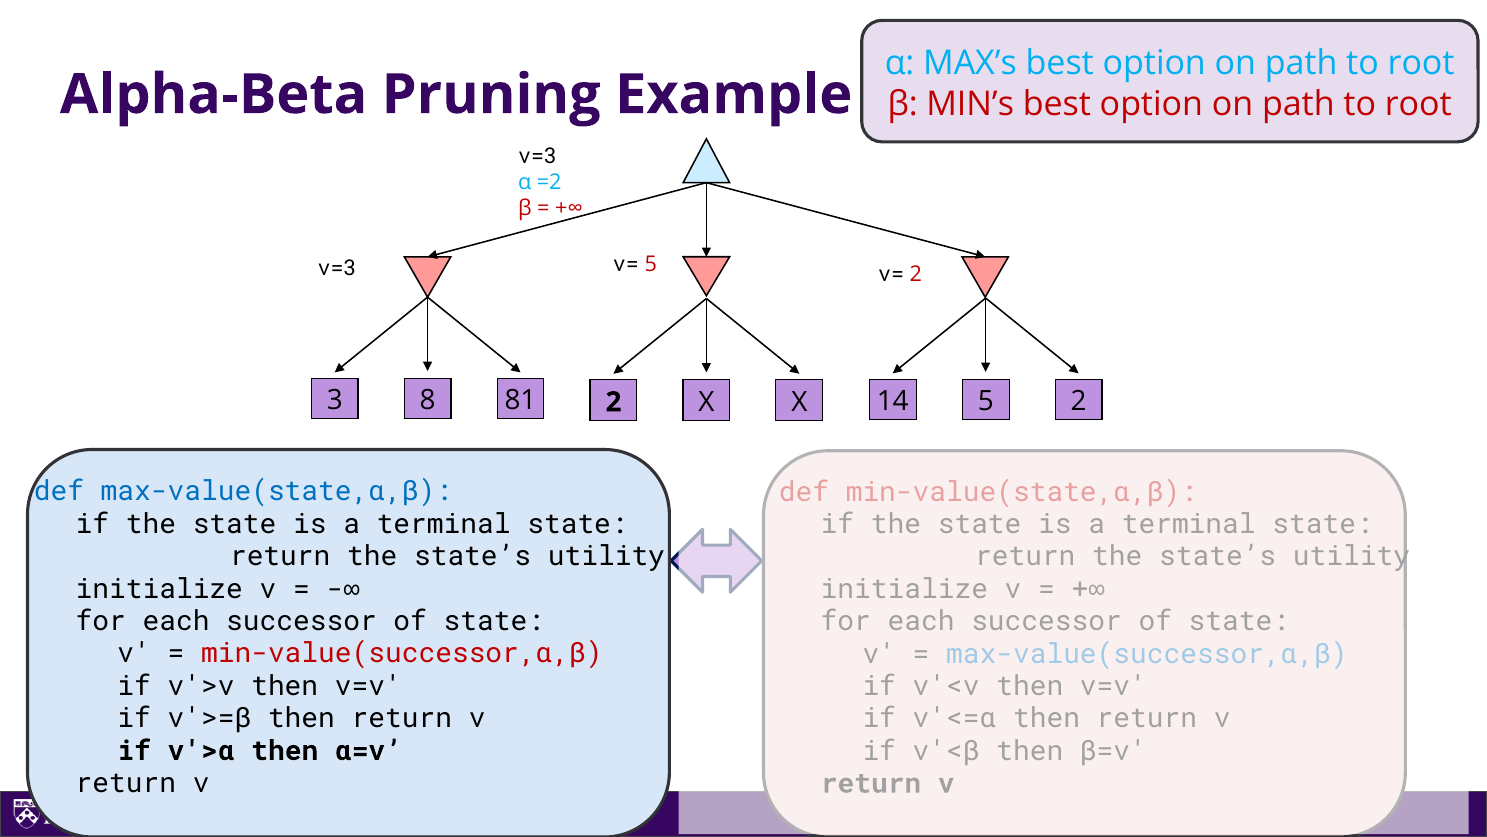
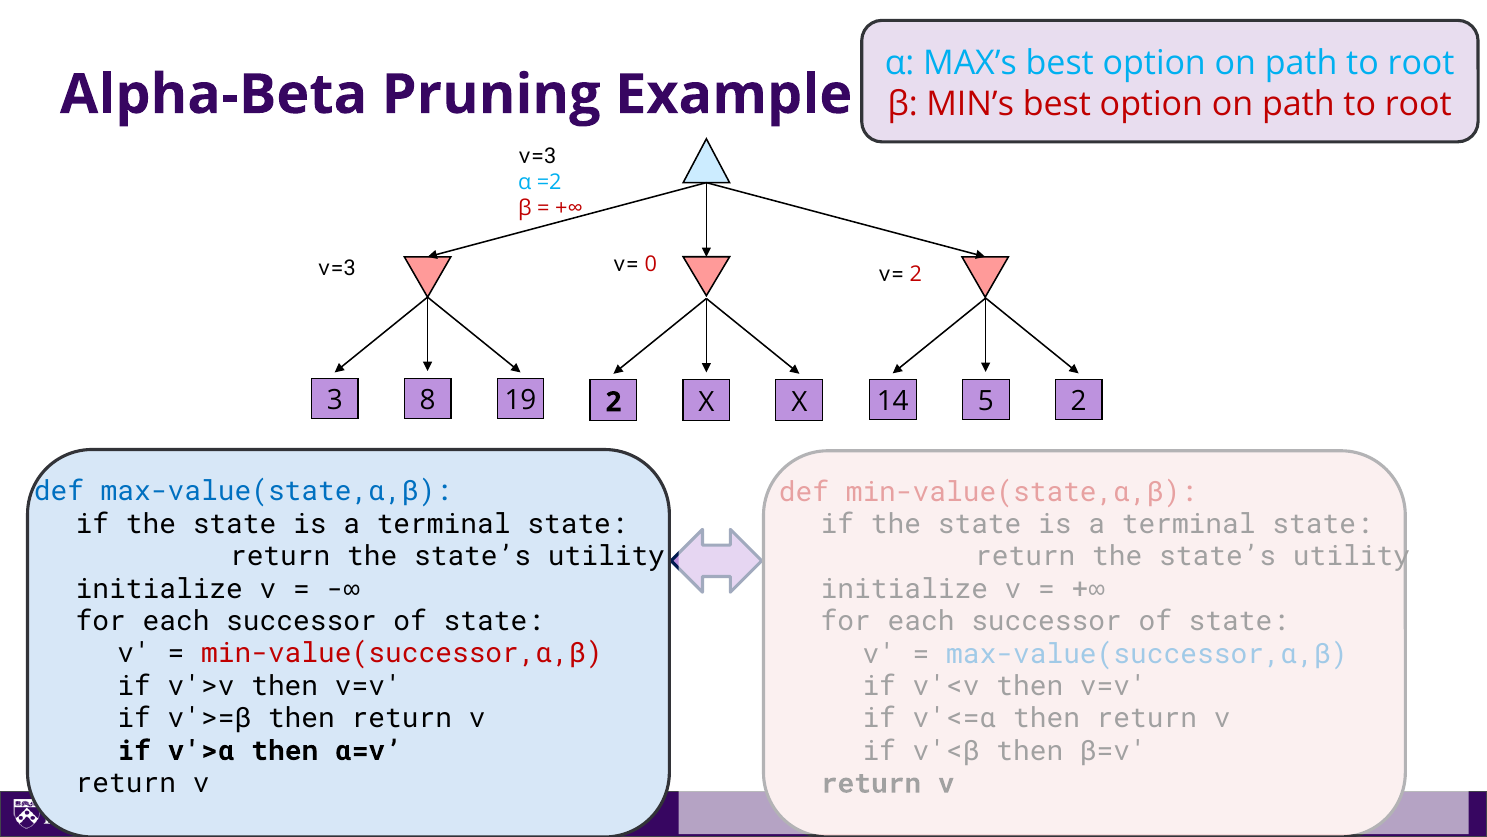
v= 5: 5 -> 0 (651, 264)
81: 81 -> 19 (521, 400)
